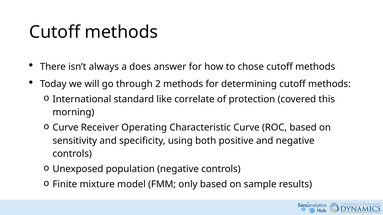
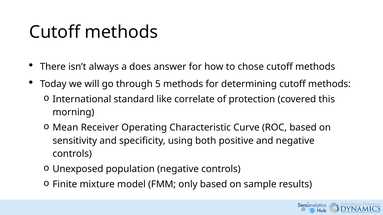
2: 2 -> 5 (158, 84)
Curve: Curve -> Mean (65, 128)
